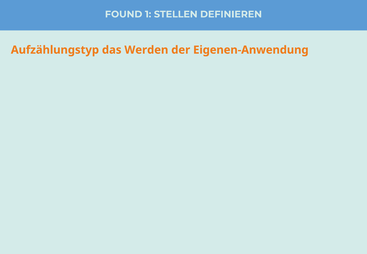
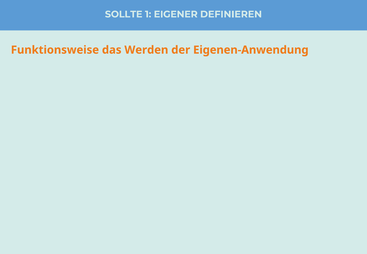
FOUND: FOUND -> SOLLTE (124, 14)
STELLEN: STELLEN -> EIGENER (176, 14)
Aufzählungstyp: Aufzählungstyp -> Funktionsweise (55, 50)
